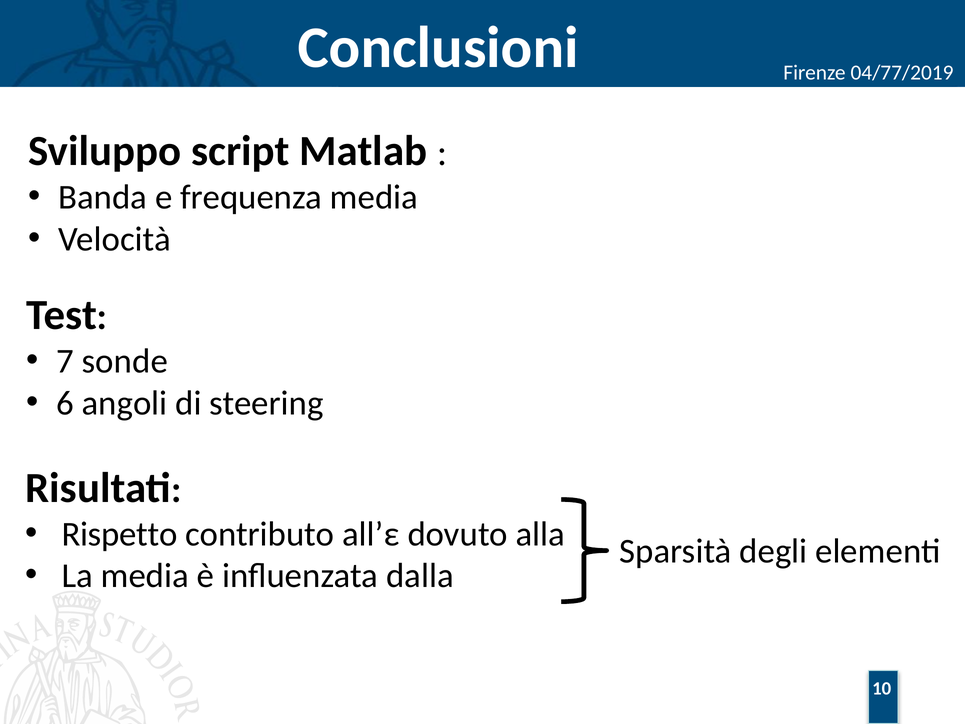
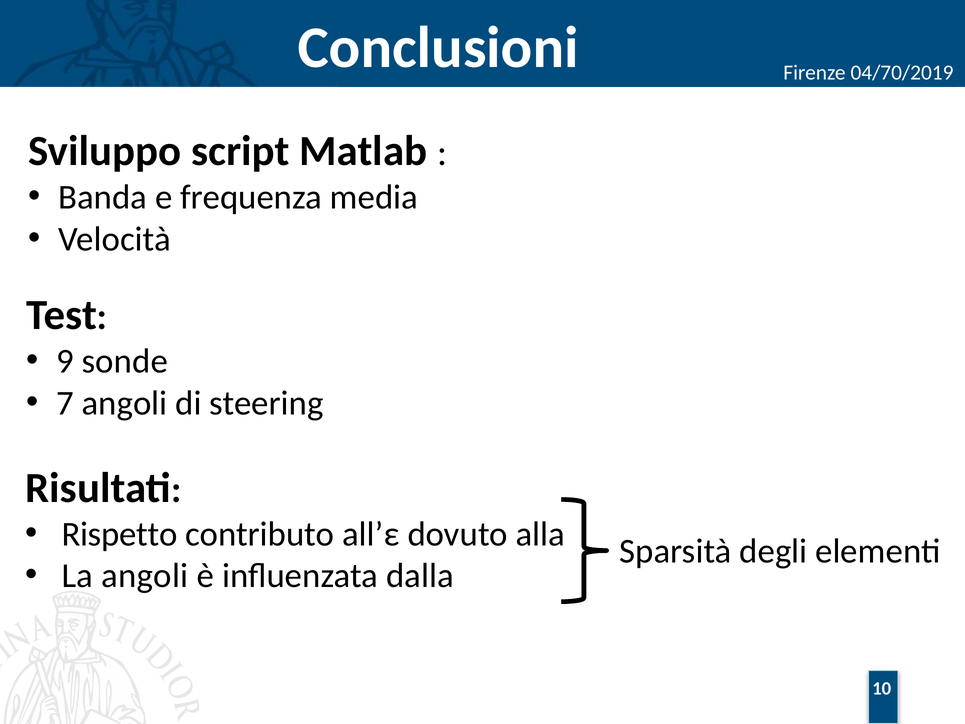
04/77/2019: 04/77/2019 -> 04/70/2019 (902, 73)
7: 7 -> 9 (65, 361)
6: 6 -> 7 (65, 403)
La media: media -> angoli (145, 576)
